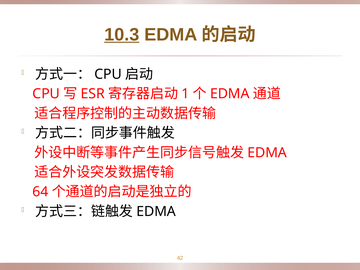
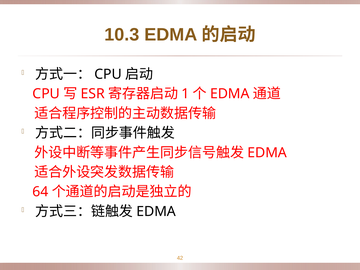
10.3 underline: present -> none (122, 35)
